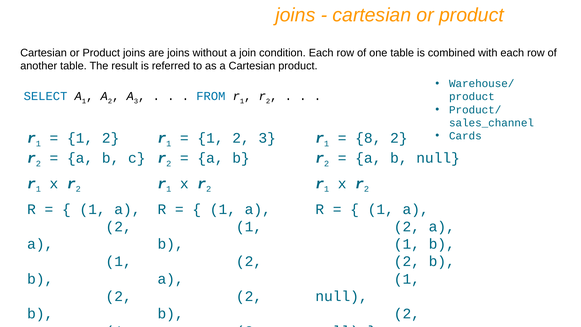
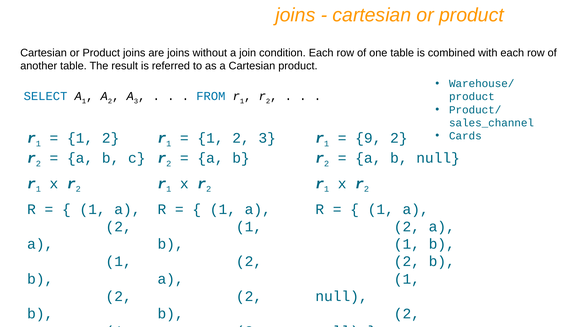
8: 8 -> 9 (368, 138)
